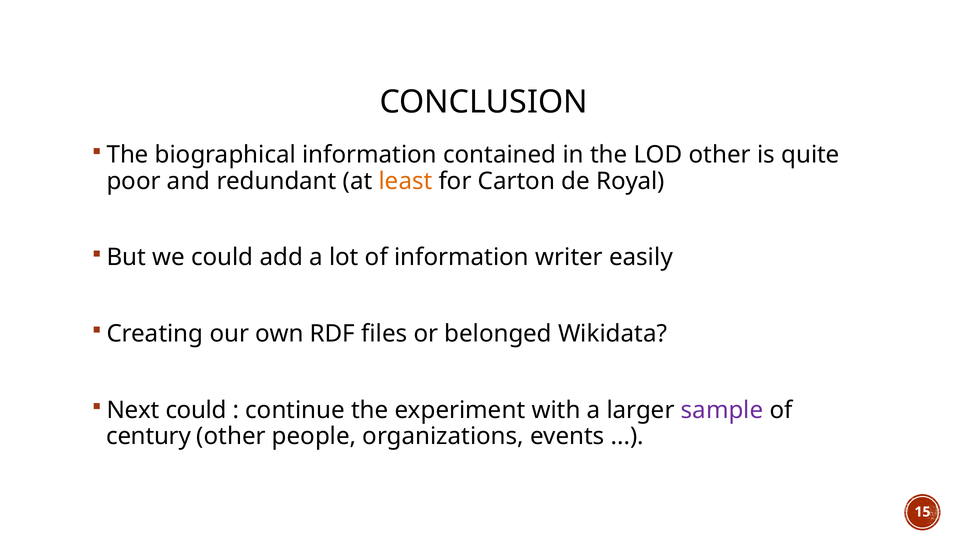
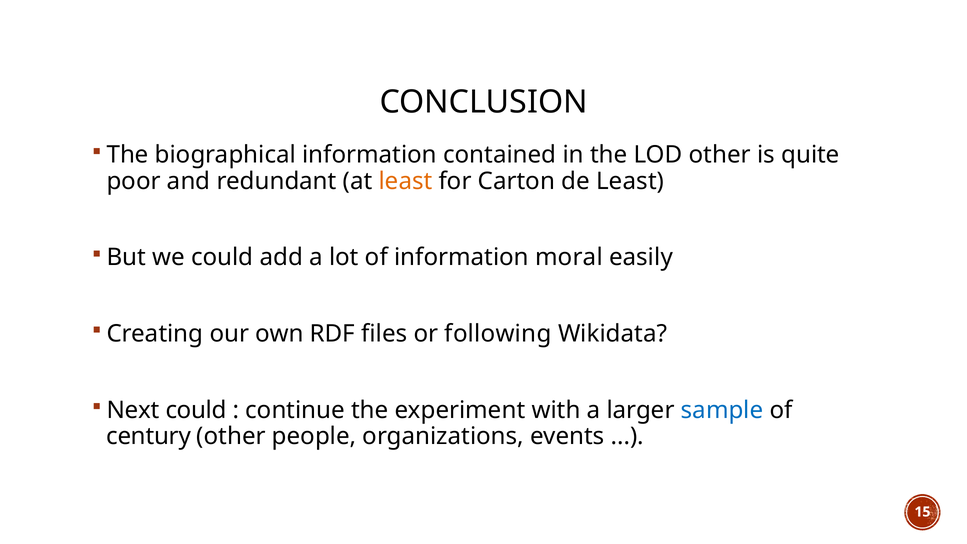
de Royal: Royal -> Least (630, 181)
writer: writer -> moral (569, 257)
belonged: belonged -> following (498, 334)
sample colour: purple -> blue (722, 410)
